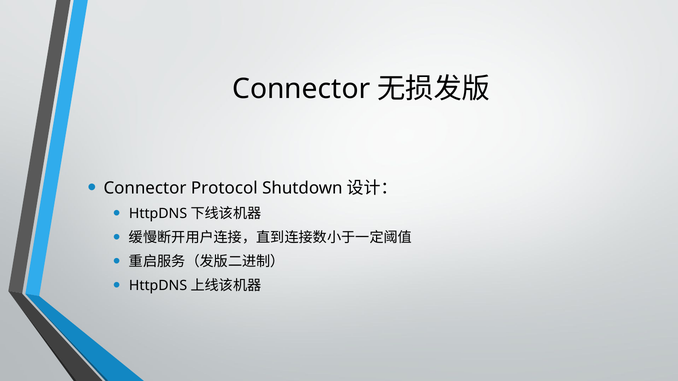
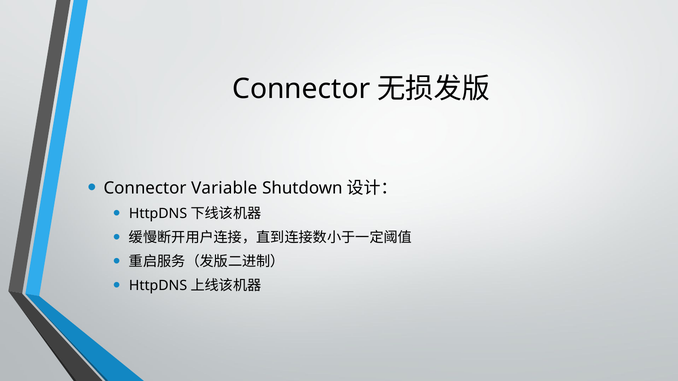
Protocol: Protocol -> Variable (224, 188)
